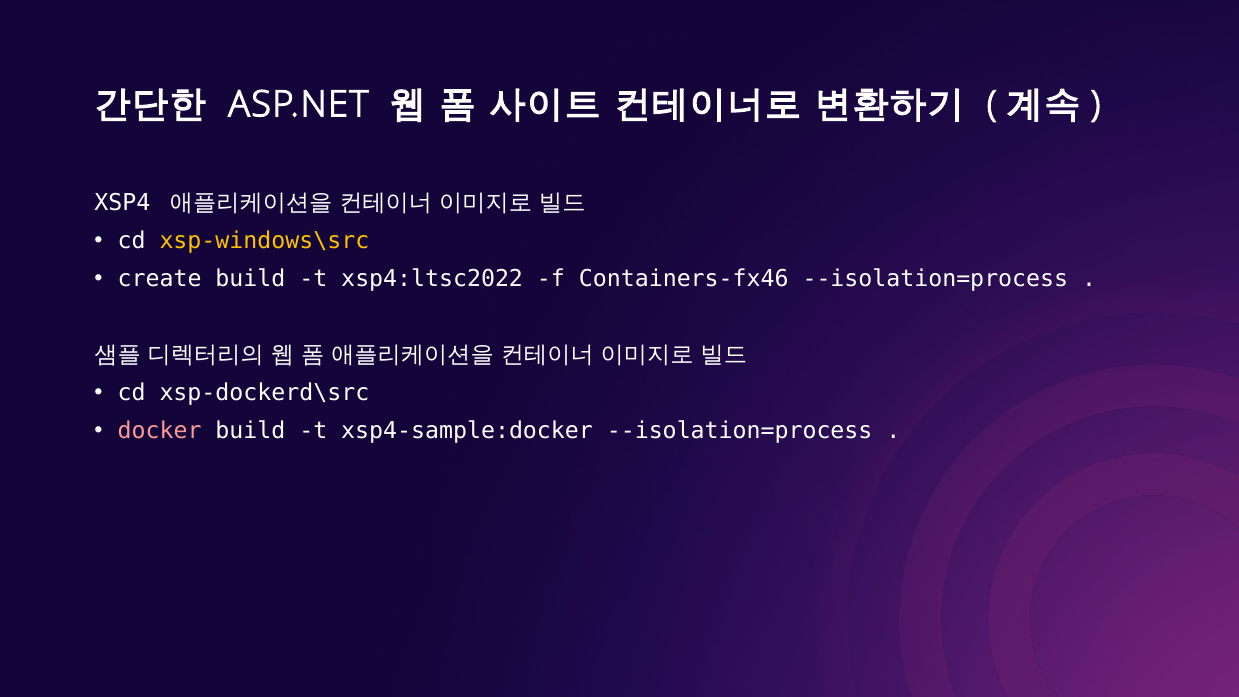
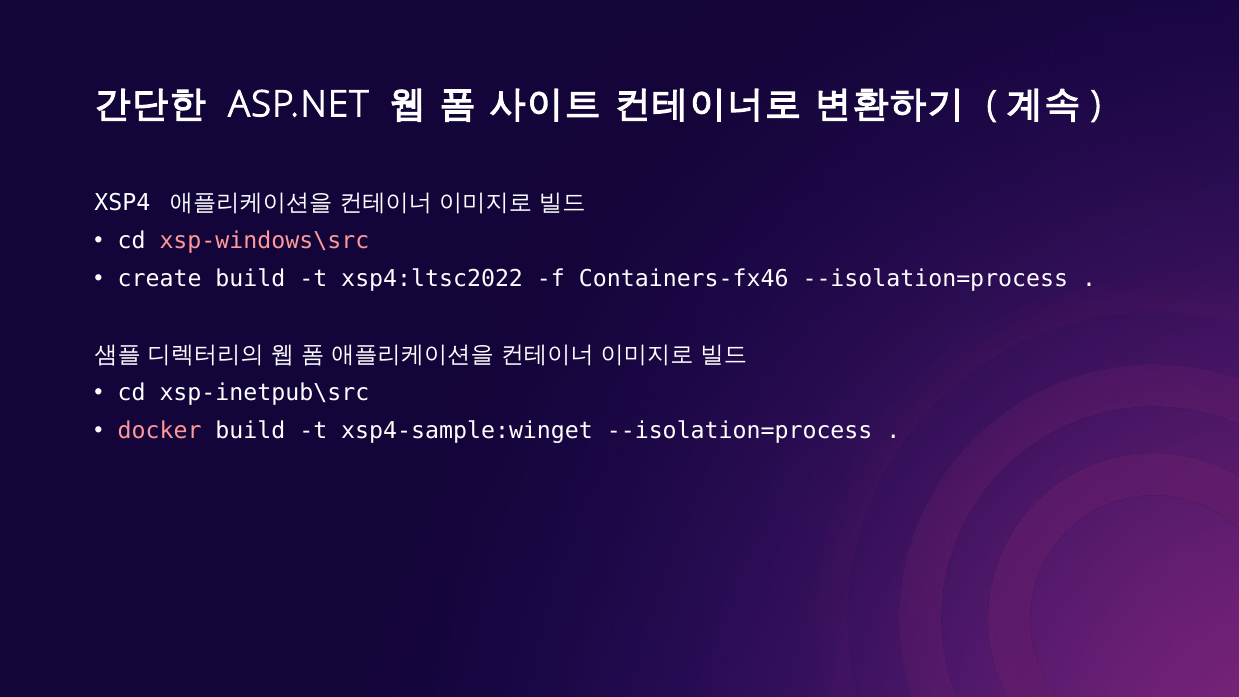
xsp-windows\src colour: yellow -> pink (264, 241)
xsp-dockerd\src: xsp-dockerd\src -> xsp-inetpub\src (264, 393)
xsp4-sample:docker: xsp4-sample:docker -> xsp4-sample:winget (467, 431)
